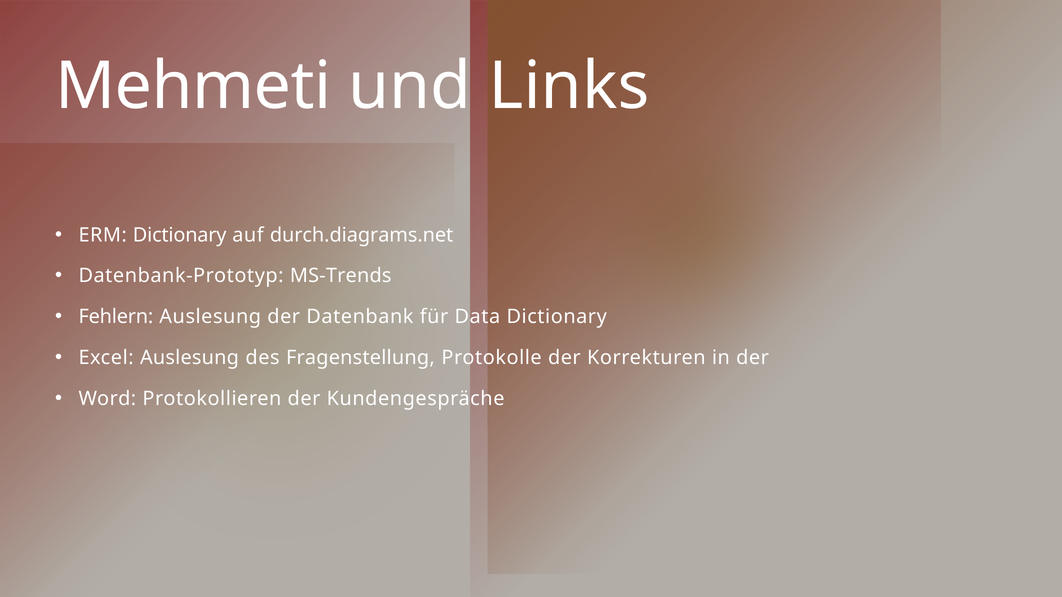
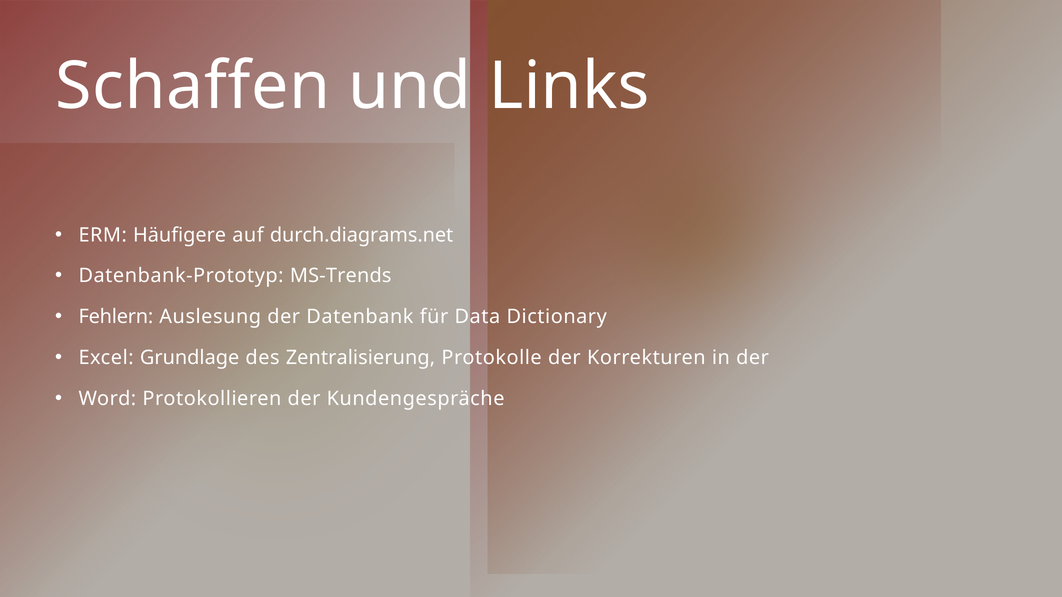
Mehmeti: Mehmeti -> Schaffen (193, 86)
ERM Dictionary: Dictionary -> Häufigere (180, 235)
Excel Auslesung: Auslesung -> Grundlage (190, 358)
Fragenstellung: Fragenstellung -> Zentralisierung (360, 358)
